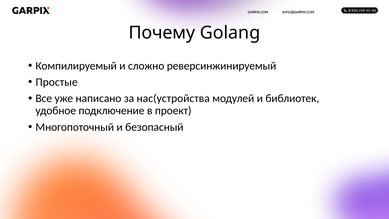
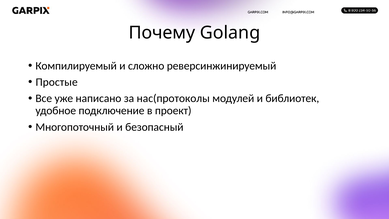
нас(устройства: нас(устройства -> нас(протоколы (173, 98)
